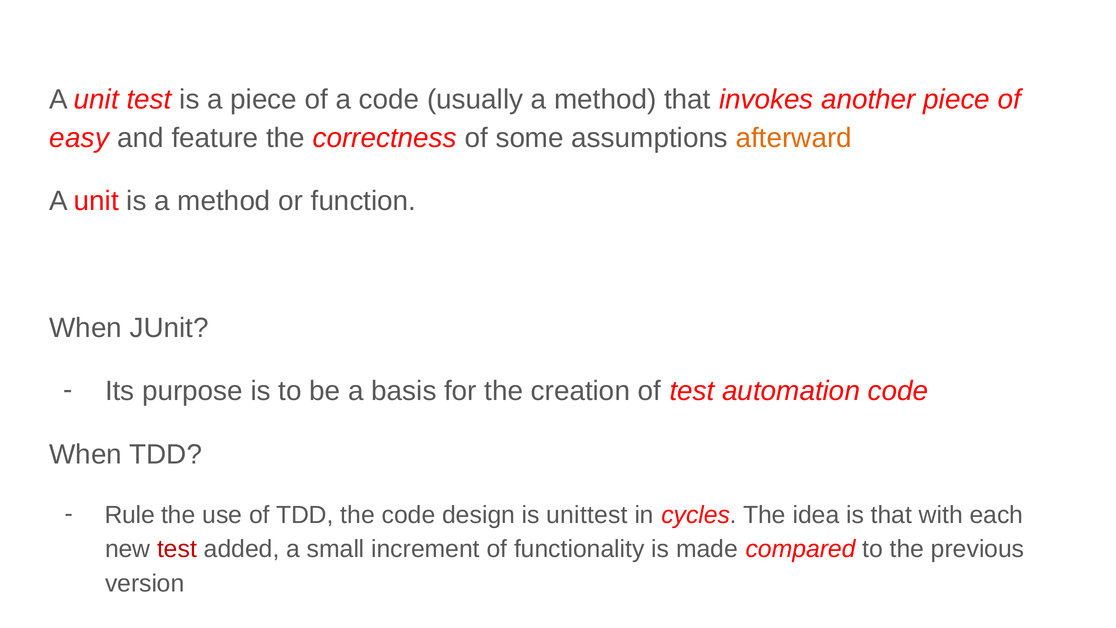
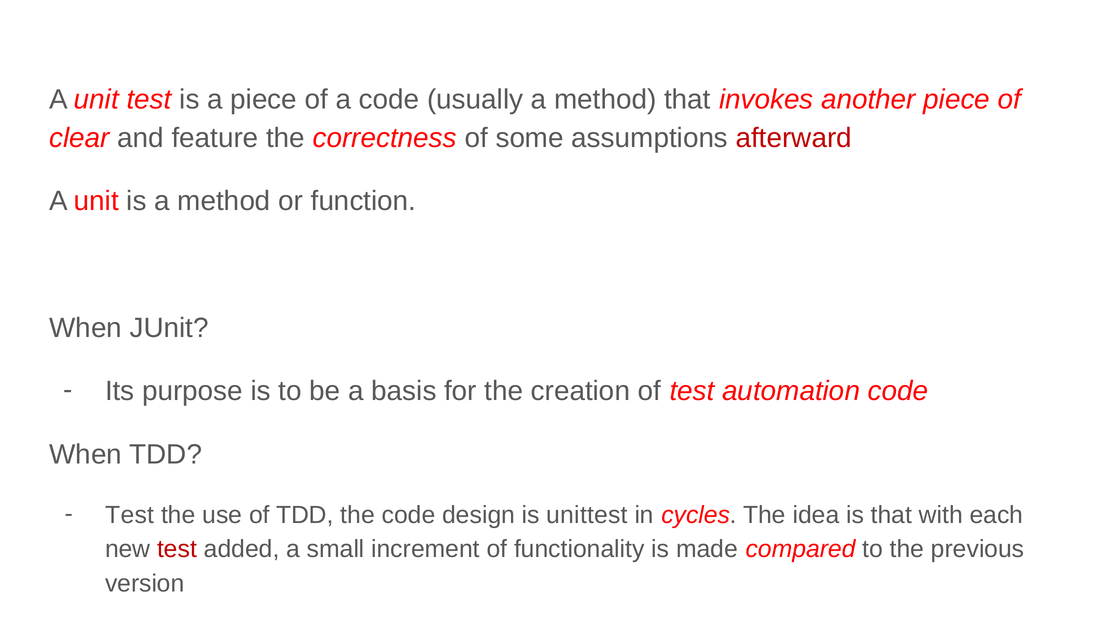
easy: easy -> clear (79, 138)
afterward colour: orange -> red (794, 138)
Rule: Rule -> Test (130, 515)
